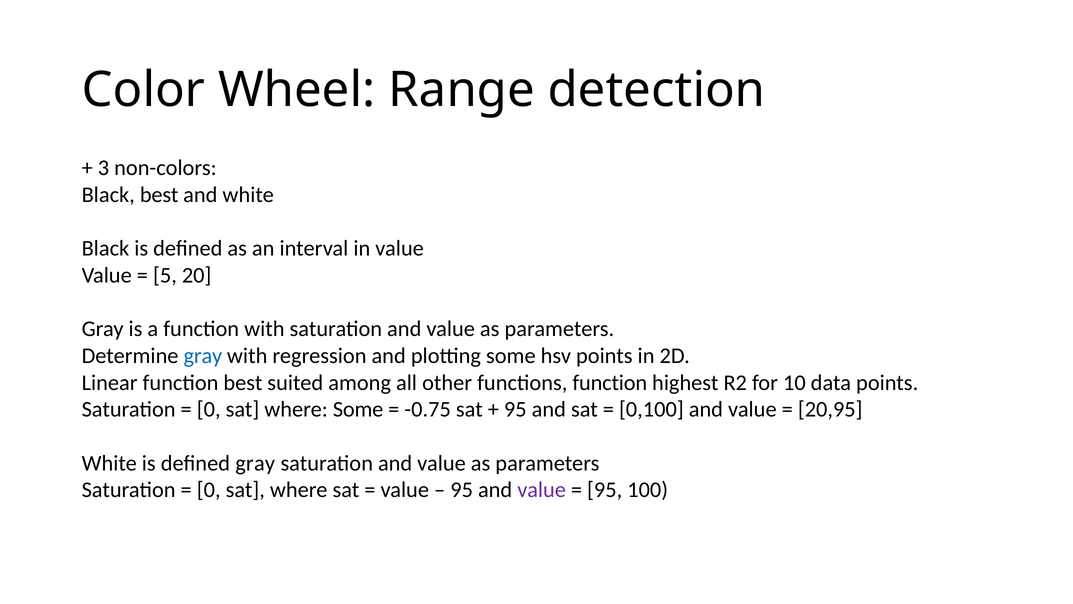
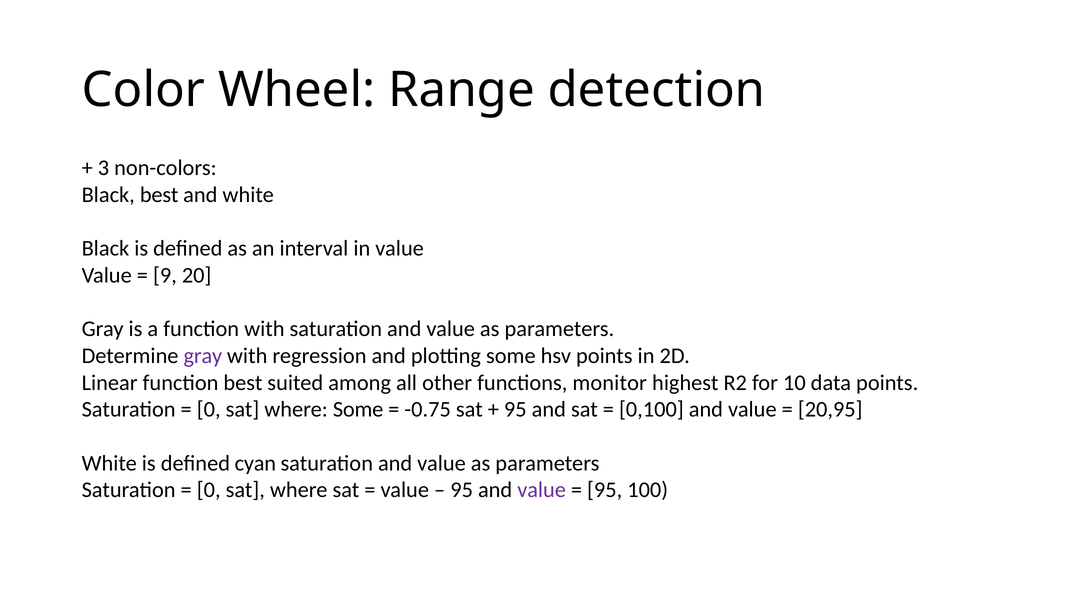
5: 5 -> 9 (165, 275)
gray colour: blue -> purple (203, 356)
functions function: function -> monitor (610, 382)
defined gray: gray -> cyan (255, 463)
